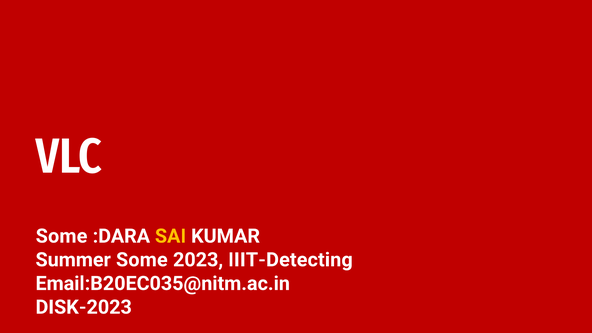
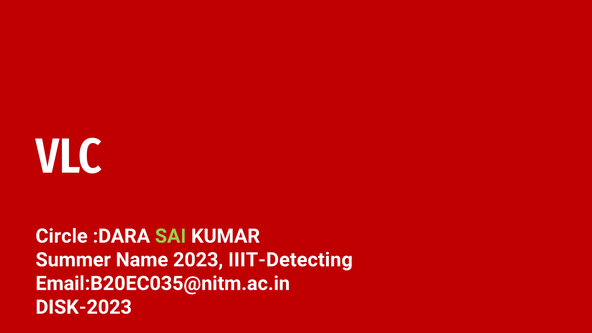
Some: Some -> Circle (62, 236)
SAI colour: yellow -> light green (171, 236)
Summer Some: Some -> Name (142, 260)
